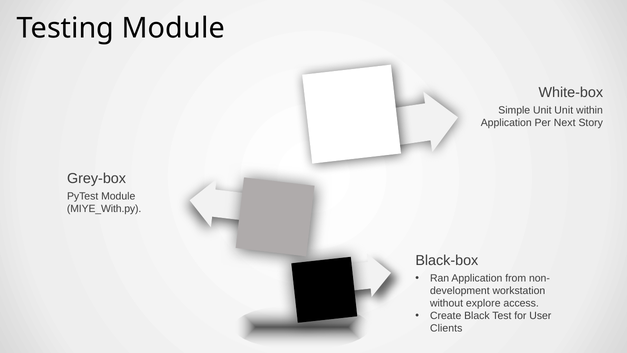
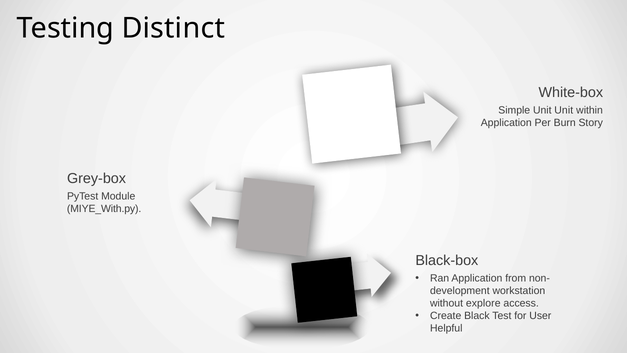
Testing Module: Module -> Distinct (173, 28)
Next: Next -> Burn (565, 123)
Clients: Clients -> Helpful (446, 328)
